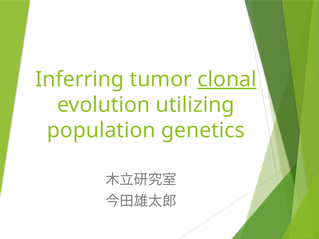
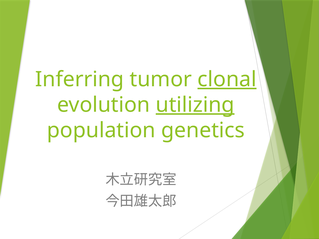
utilizing underline: none -> present (195, 105)
